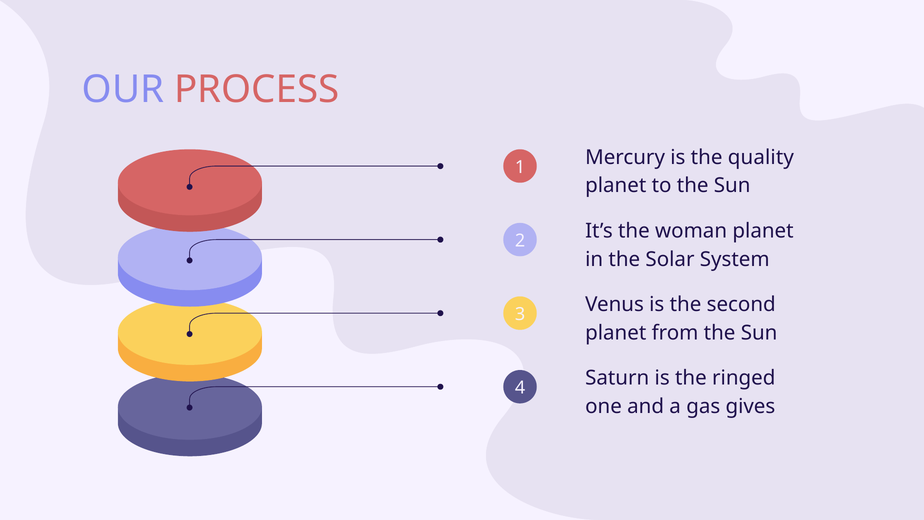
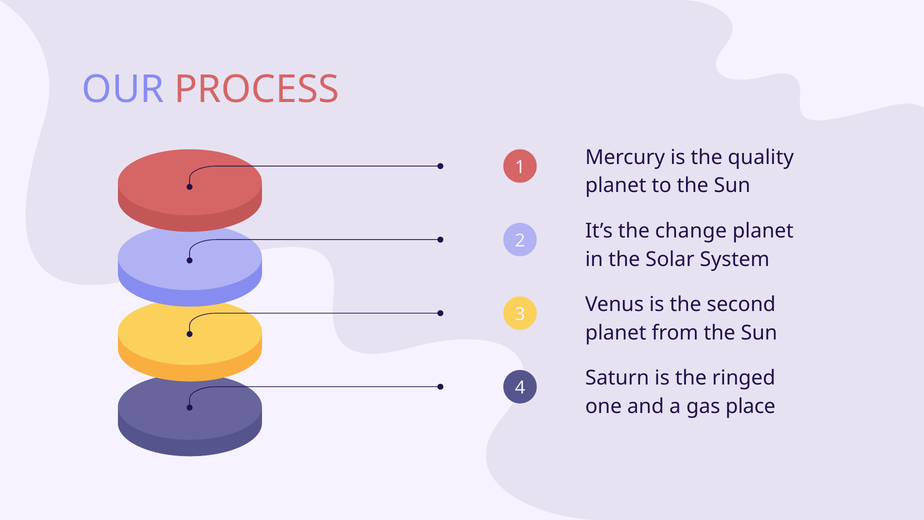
woman: woman -> change (691, 231)
gives: gives -> place (751, 406)
